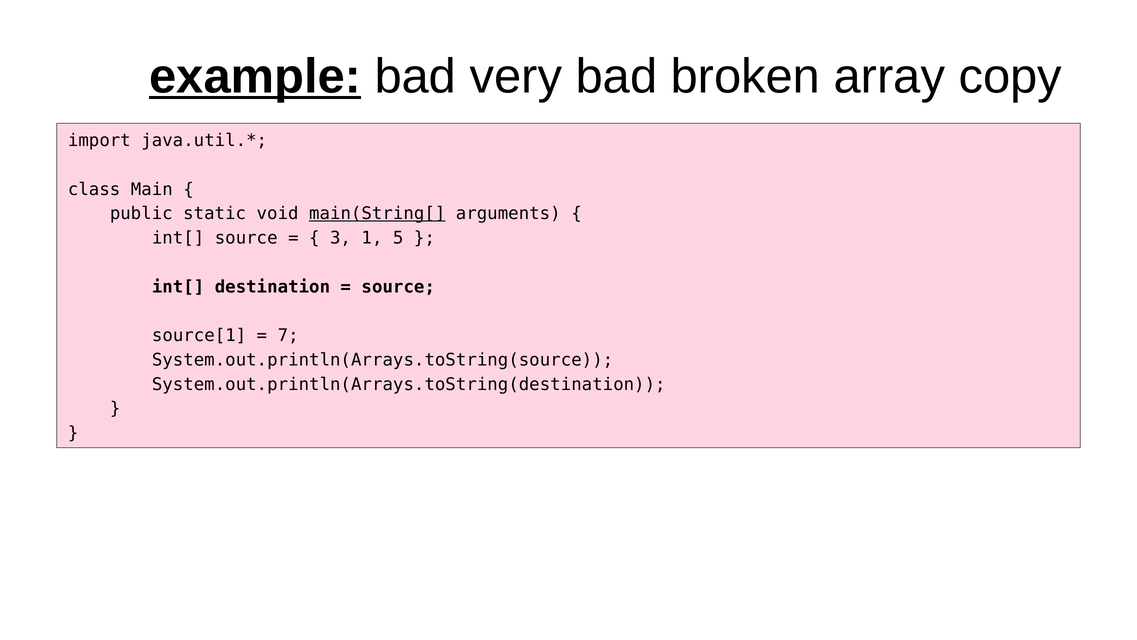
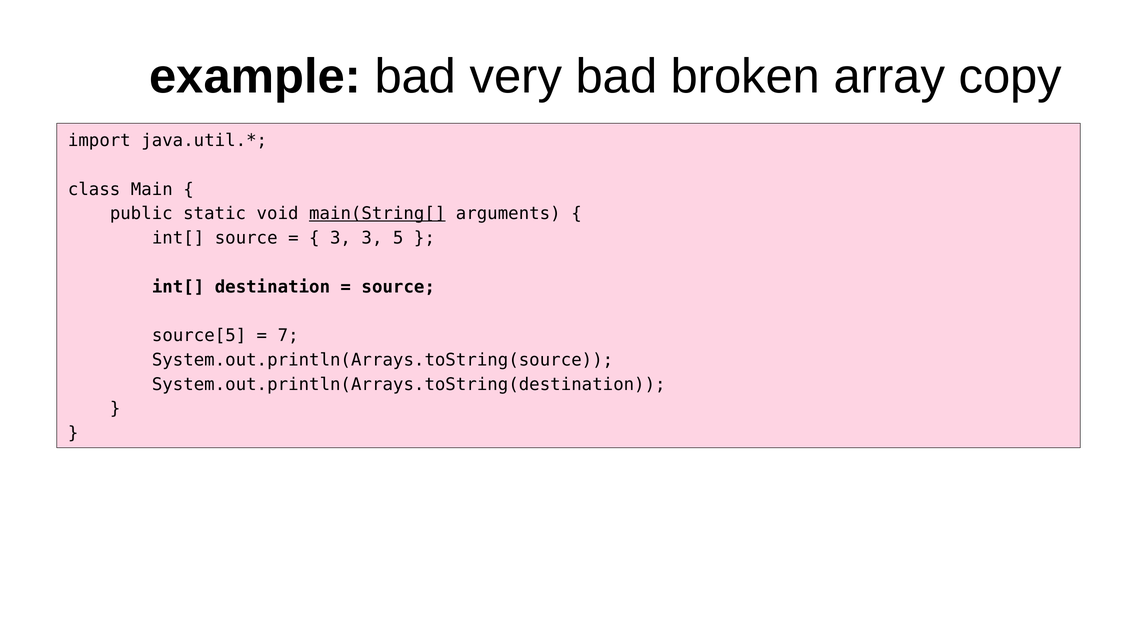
example underline: present -> none (255, 77)
3 1: 1 -> 3 (372, 238)
source[1: source[1 -> source[5 (199, 335)
